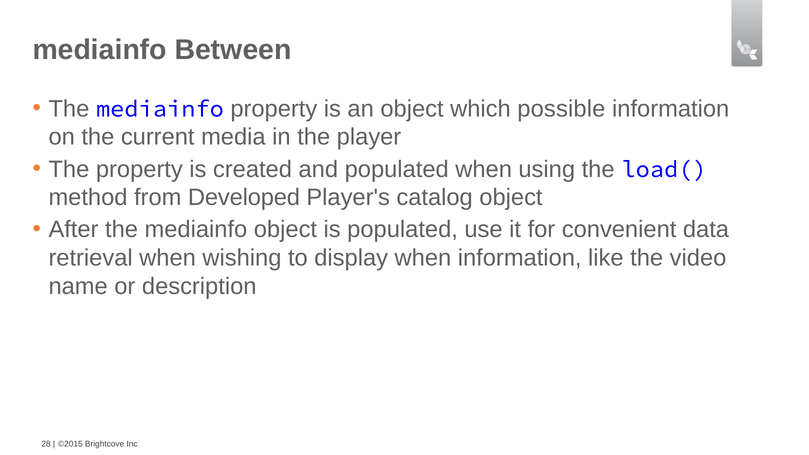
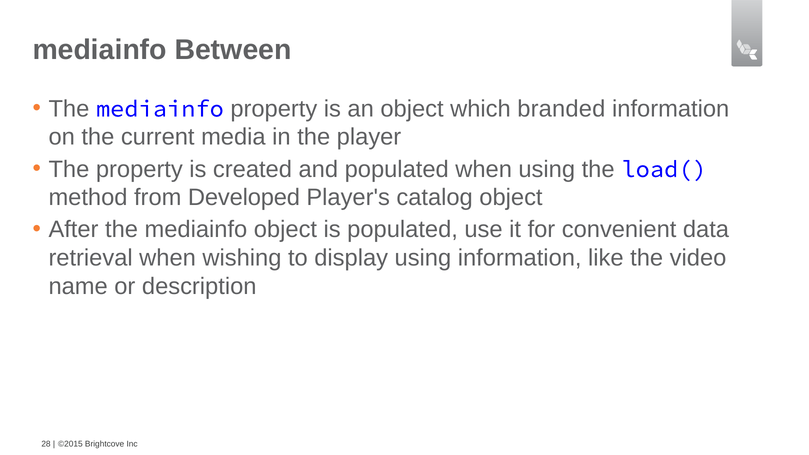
possible: possible -> branded (561, 109)
display when: when -> using (423, 258)
